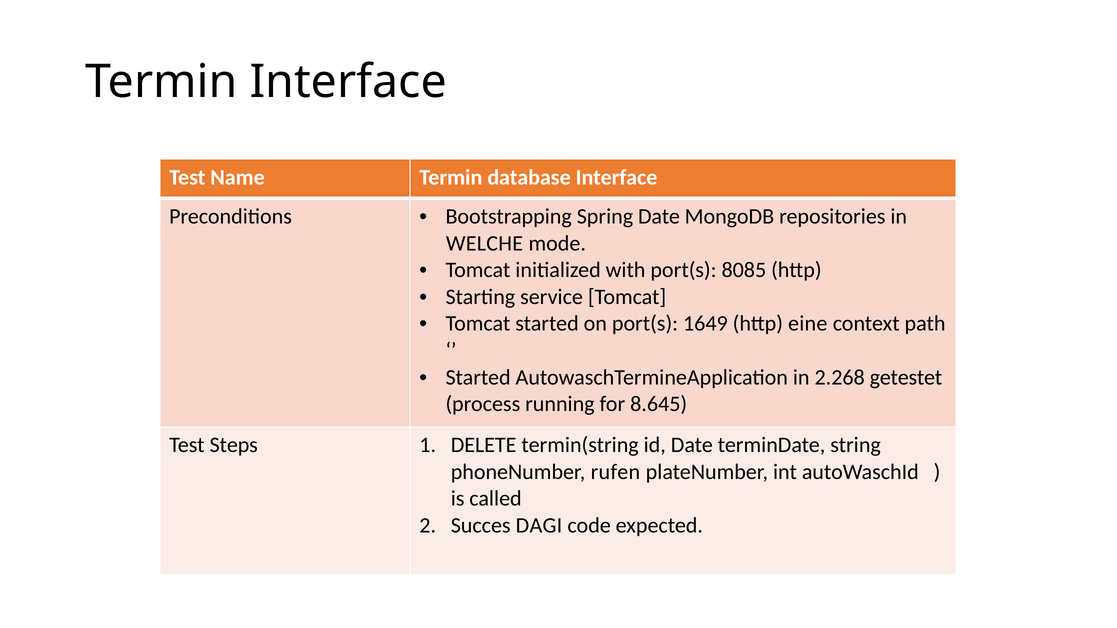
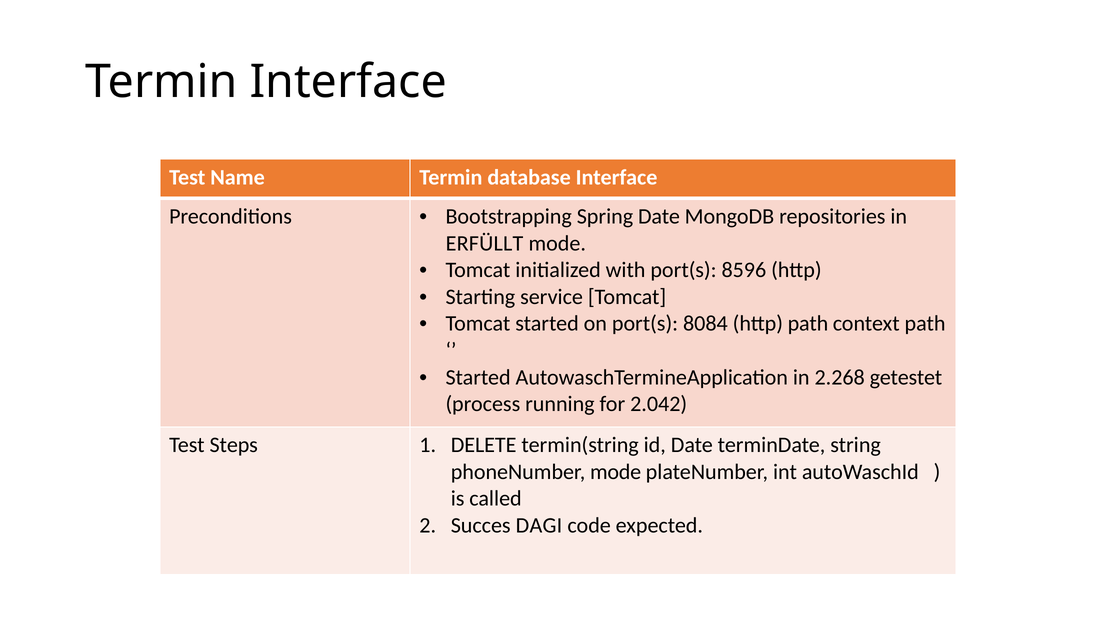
WELCHE: WELCHE -> ERFÜLLT (485, 243)
8085: 8085 -> 8596 (744, 270)
1649: 1649 -> 8084 (705, 324)
http eine: eine -> path (808, 324)
8.645: 8.645 -> 2.042 (659, 404)
phoneNumber rufen: rufen -> mode (616, 472)
